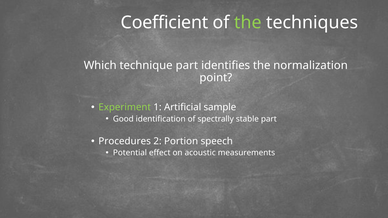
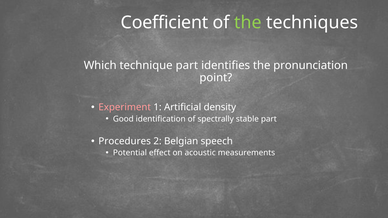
normalization: normalization -> pronunciation (311, 66)
Experiment colour: light green -> pink (125, 107)
sample: sample -> density (220, 107)
Portion: Portion -> Belgian (181, 141)
